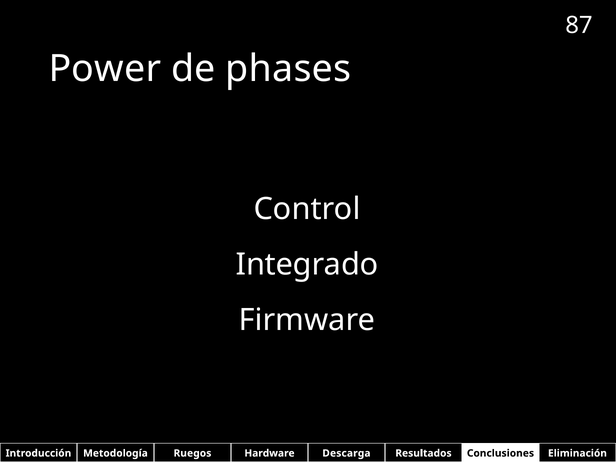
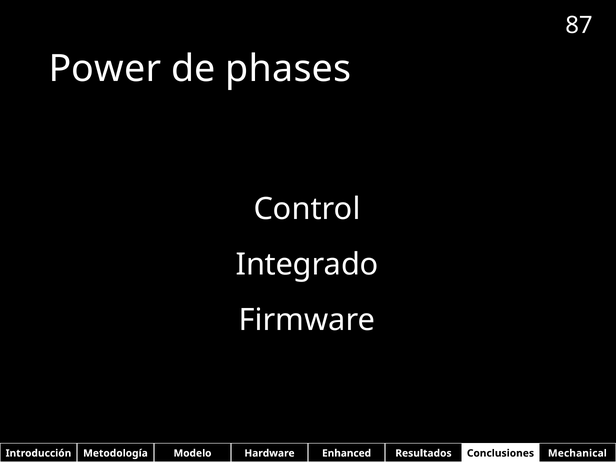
Ruegos: Ruegos -> Modelo (192, 453)
Descarga: Descarga -> Enhanced (347, 453)
Eliminación: Eliminación -> Mechanical (577, 453)
